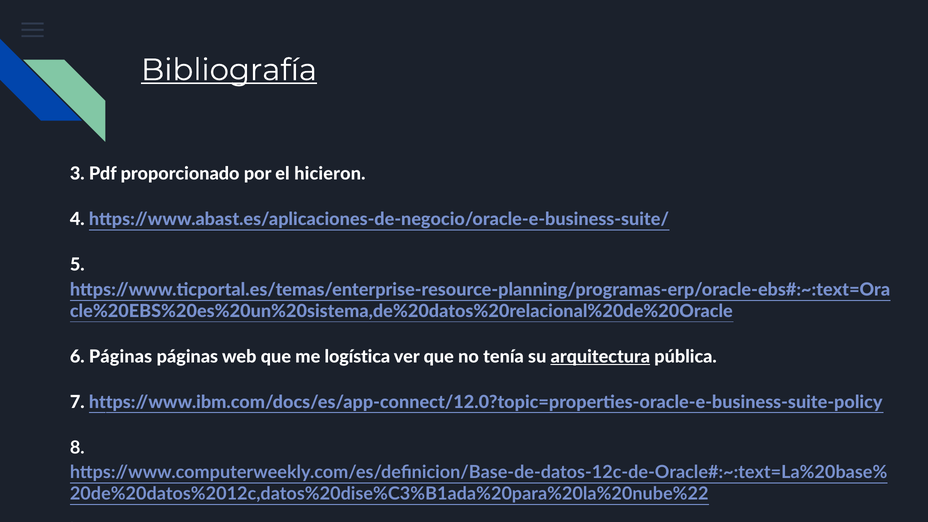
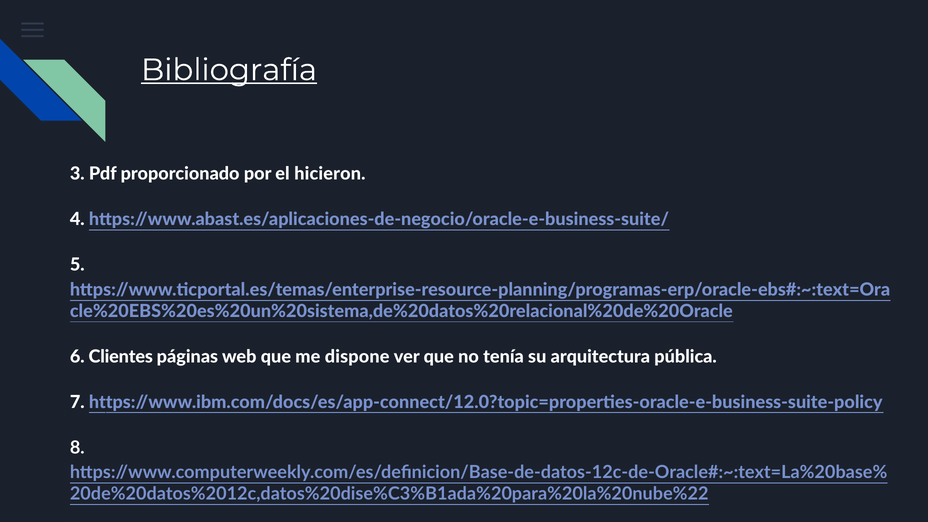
6 Páginas: Páginas -> Clientes (121, 357)
logística: logística -> dispone (357, 357)
arquitectura underline: present -> none (600, 357)
